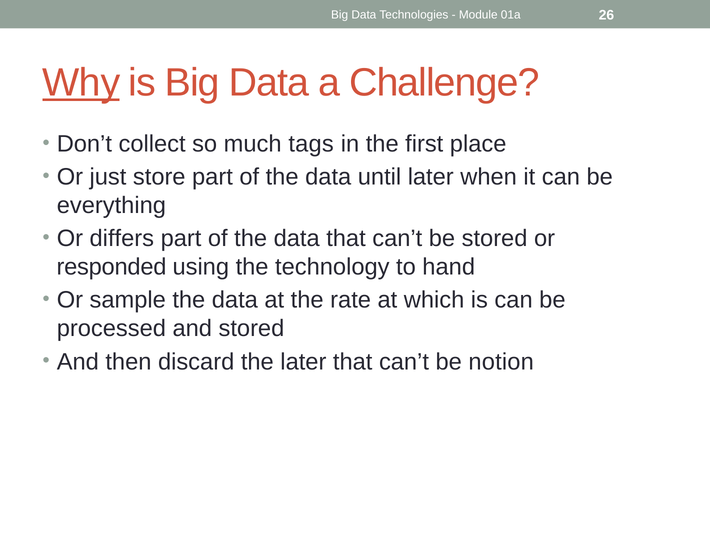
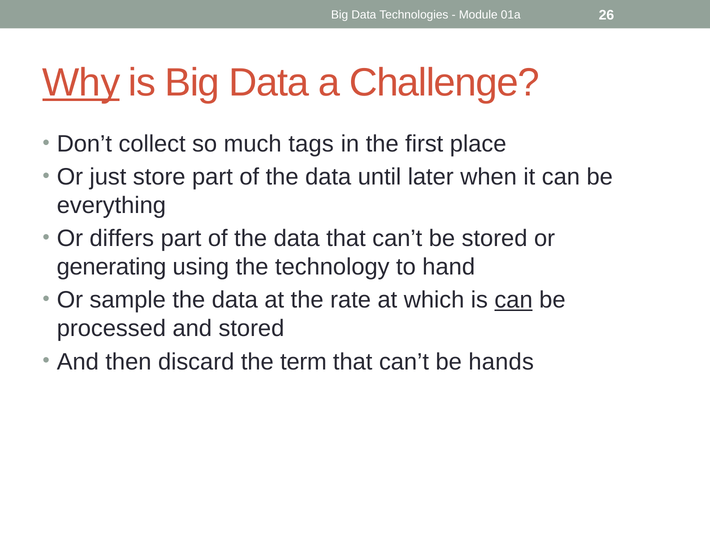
responded: responded -> generating (111, 267)
can underline: none -> present (514, 300)
the later: later -> term (304, 361)
notion: notion -> hands (501, 361)
